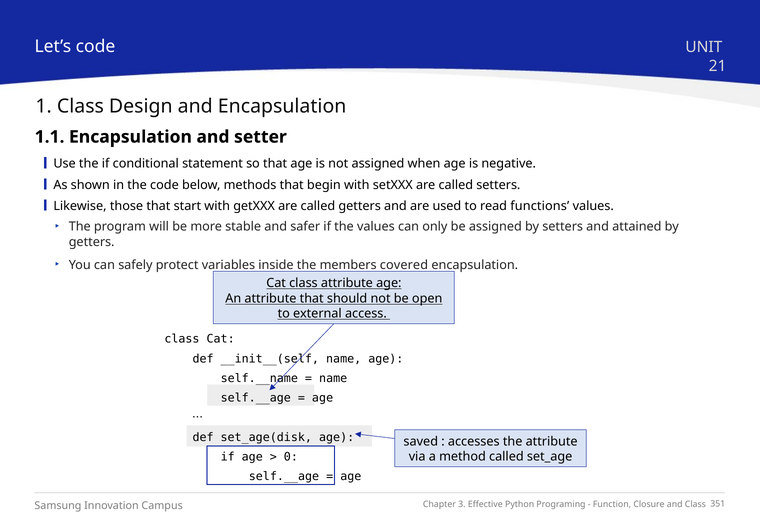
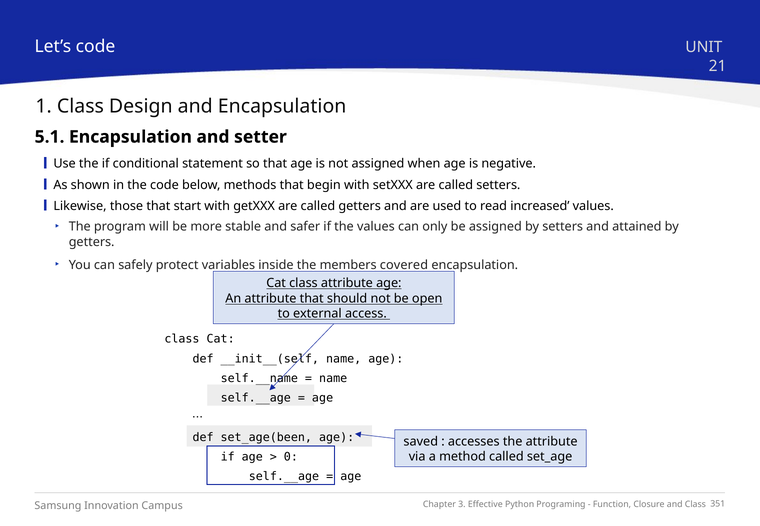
1.1: 1.1 -> 5.1 (50, 137)
functions: functions -> increased (540, 206)
set_age(disk: set_age(disk -> set_age(been (266, 437)
